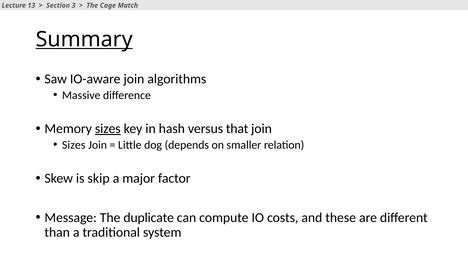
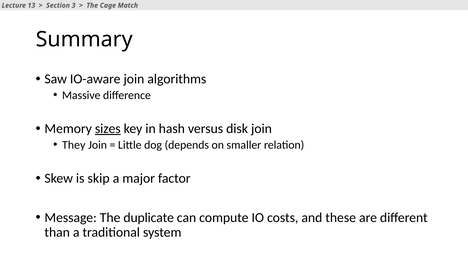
Summary underline: present -> none (84, 39)
that: that -> disk (237, 129)
Sizes: Sizes -> They (74, 145)
